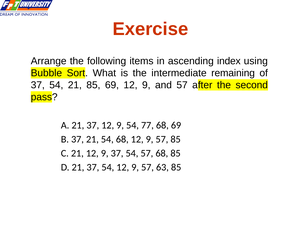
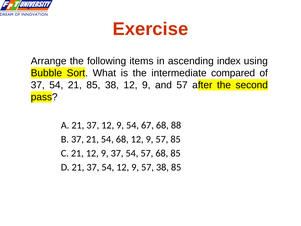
remaining: remaining -> compared (233, 73)
85 69: 69 -> 38 (112, 85)
77: 77 -> 67 (147, 125)
68 69: 69 -> 88 (176, 125)
57 63: 63 -> 38 (162, 167)
